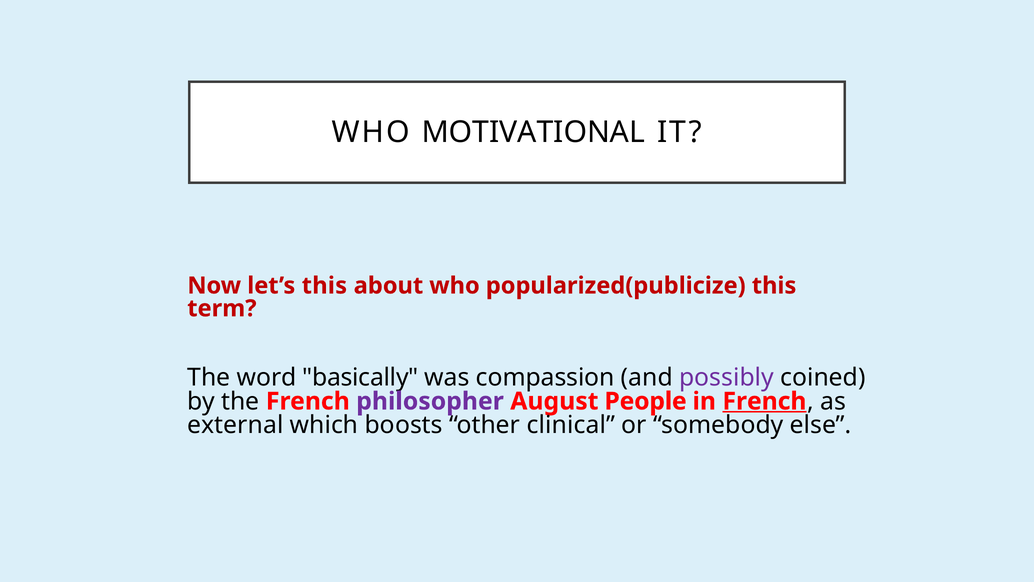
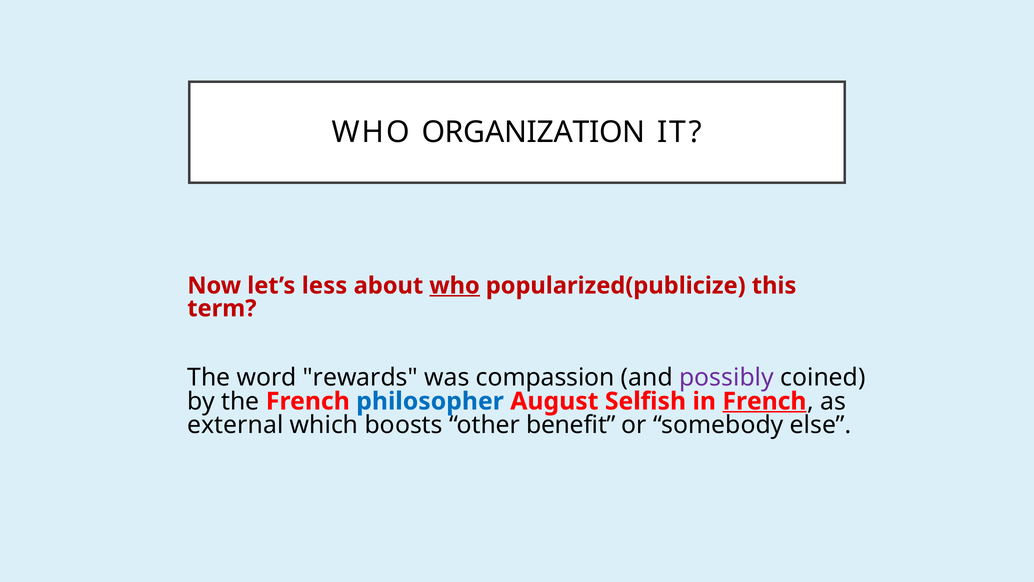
MOTIVATIONAL: MOTIVATIONAL -> ORGANIZATION (533, 132)
let’s this: this -> less (324, 286)
who underline: none -> present (455, 286)
basically: basically -> rewards (360, 377)
philosopher colour: purple -> blue (430, 401)
People: People -> Selfish (645, 401)
clinical: clinical -> benefit (571, 425)
